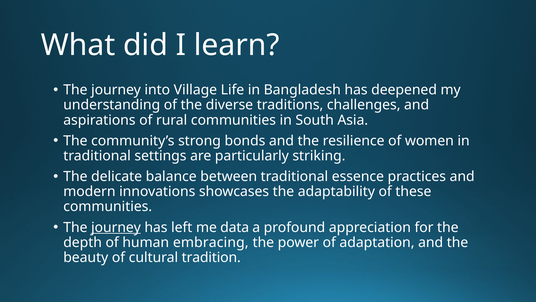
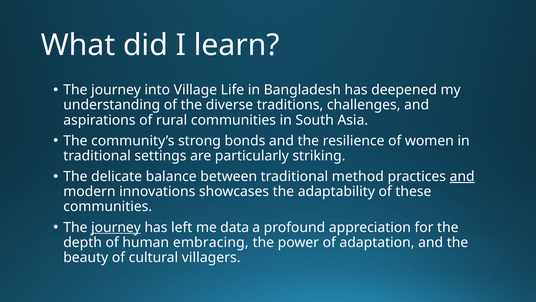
essence: essence -> method (358, 176)
and underline: none -> present (462, 176)
tradition: tradition -> villagers (211, 257)
